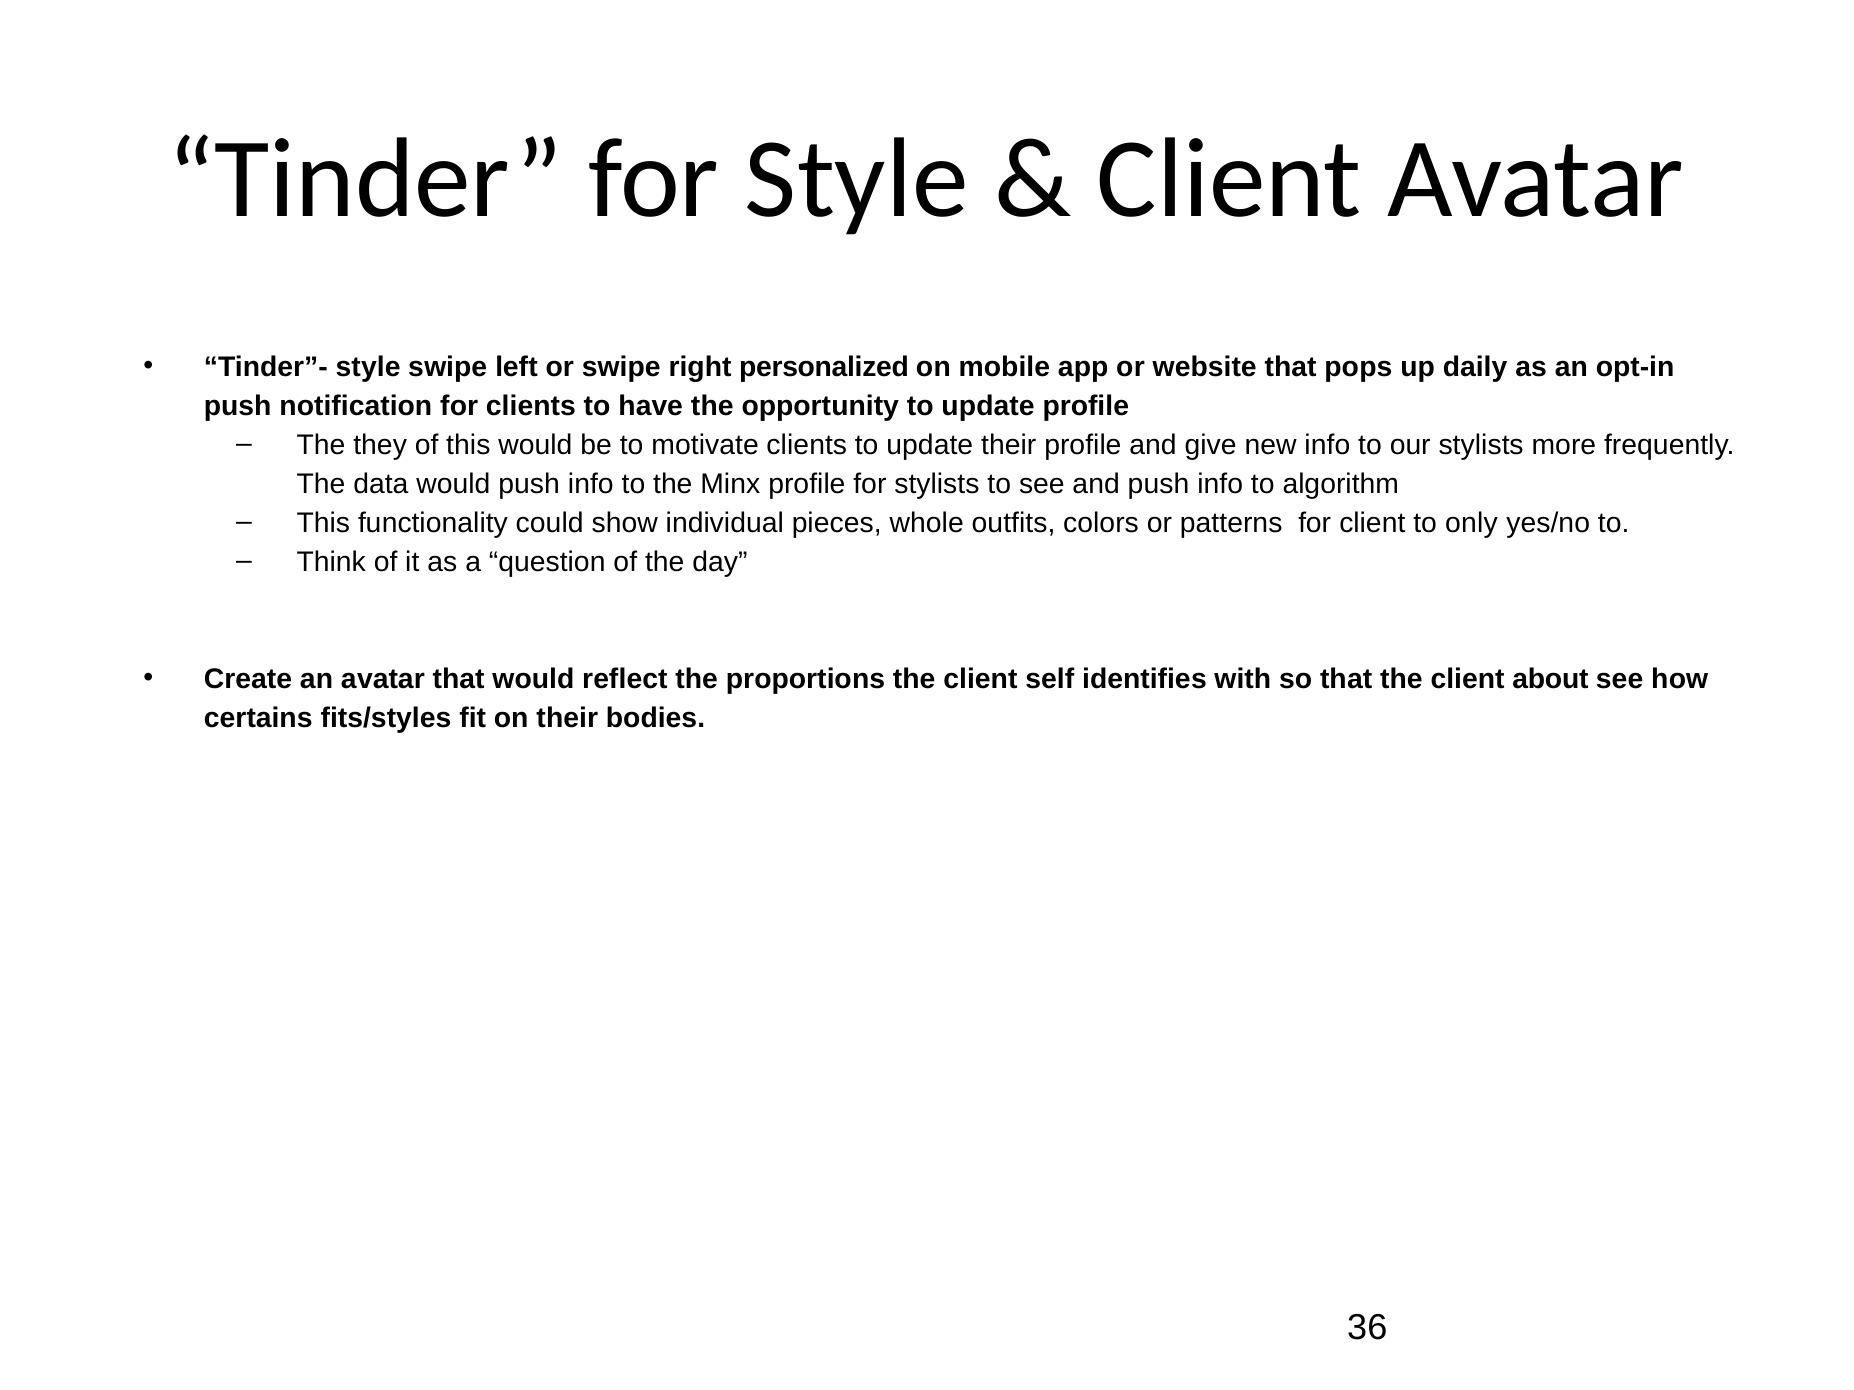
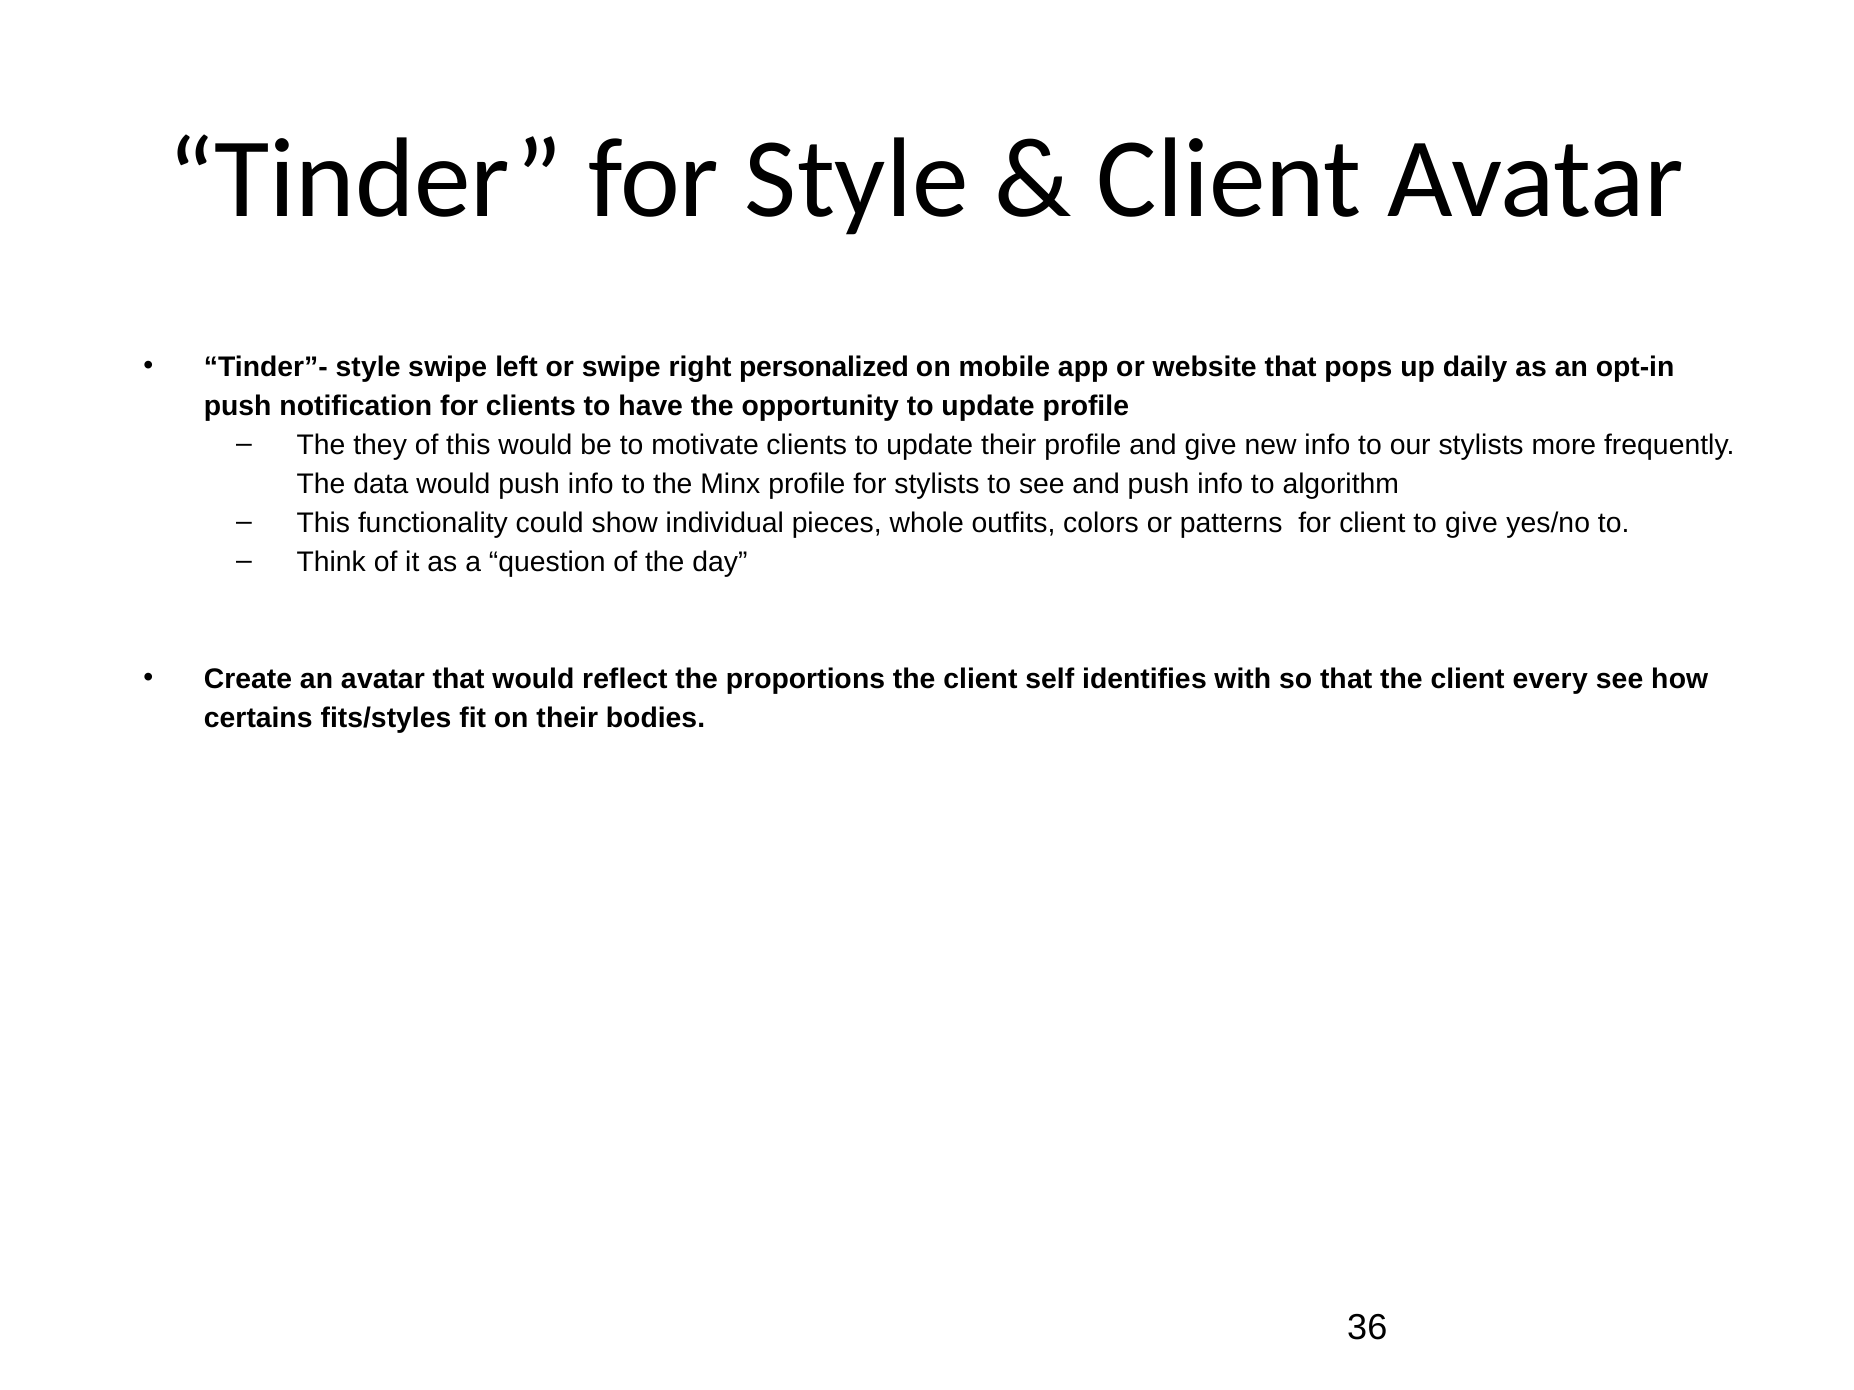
to only: only -> give (1471, 523)
about: about -> every (1550, 679)
